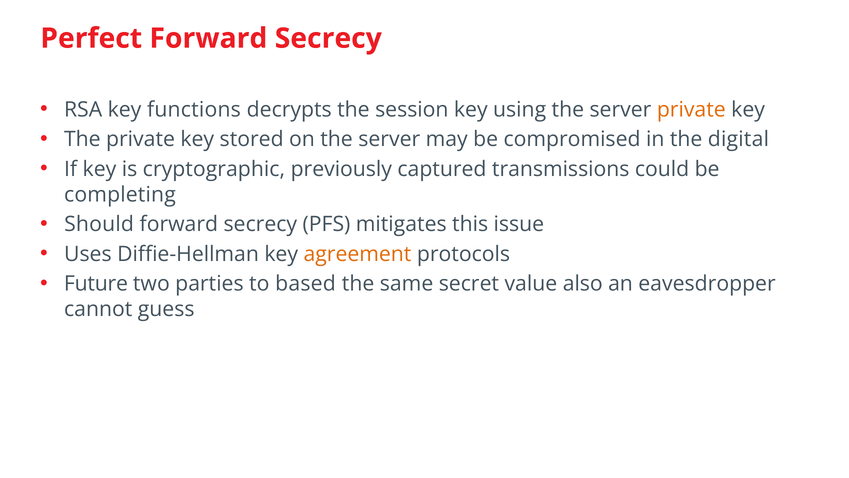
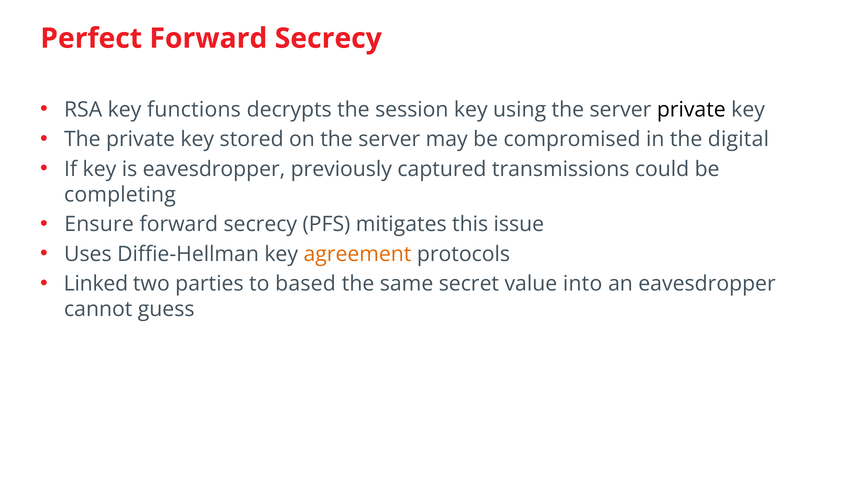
private colour: orange -> black (691, 109)
is cryptographic: cryptographic -> eavesdropper (214, 169)
Should: Should -> Ensure (99, 224)
Future: Future -> Linked (96, 284)
also: also -> into (583, 284)
